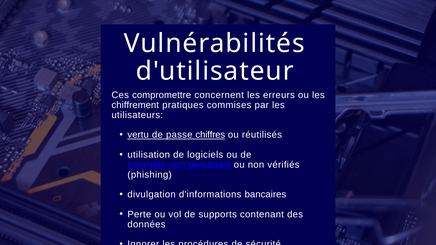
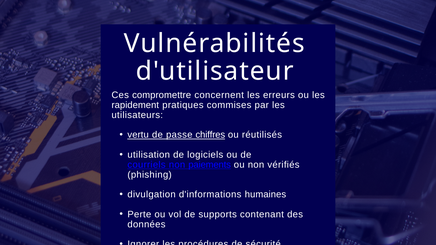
chiffrement: chiffrement -> rapidement (135, 105)
perturbant: perturbant -> paiements (210, 165)
bancaires: bancaires -> humaines (265, 195)
